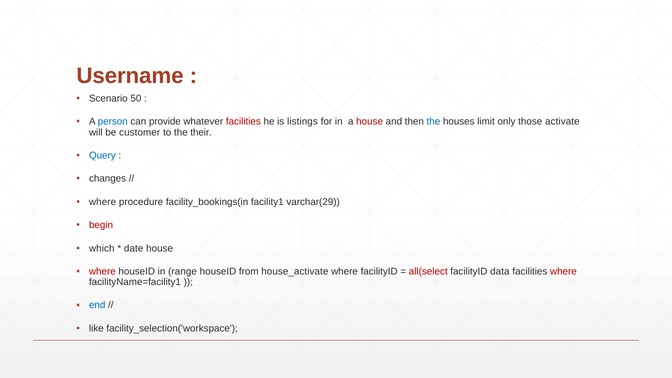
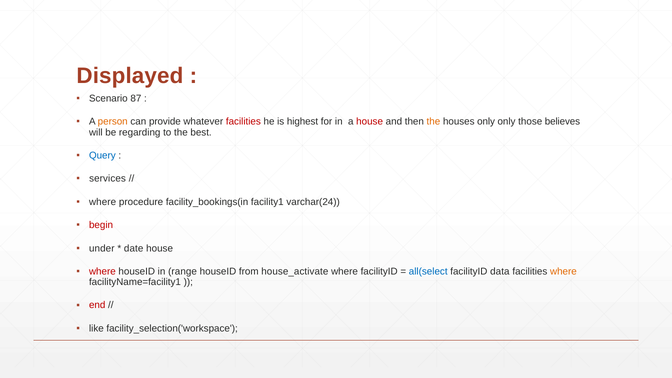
Username: Username -> Displayed (130, 76)
50: 50 -> 87 (136, 98)
person colour: blue -> orange (113, 122)
listings: listings -> highest (303, 122)
the colour: blue -> orange (433, 122)
houses limit: limit -> only (486, 122)
activate: activate -> believes (562, 122)
customer: customer -> regarding (140, 132)
their: their -> best (201, 132)
changes: changes -> services (108, 179)
varchar(29: varchar(29 -> varchar(24 (313, 202)
which: which -> under (102, 248)
all(select colour: red -> blue (428, 271)
where colour: red -> orange (563, 271)
end colour: blue -> red (97, 305)
